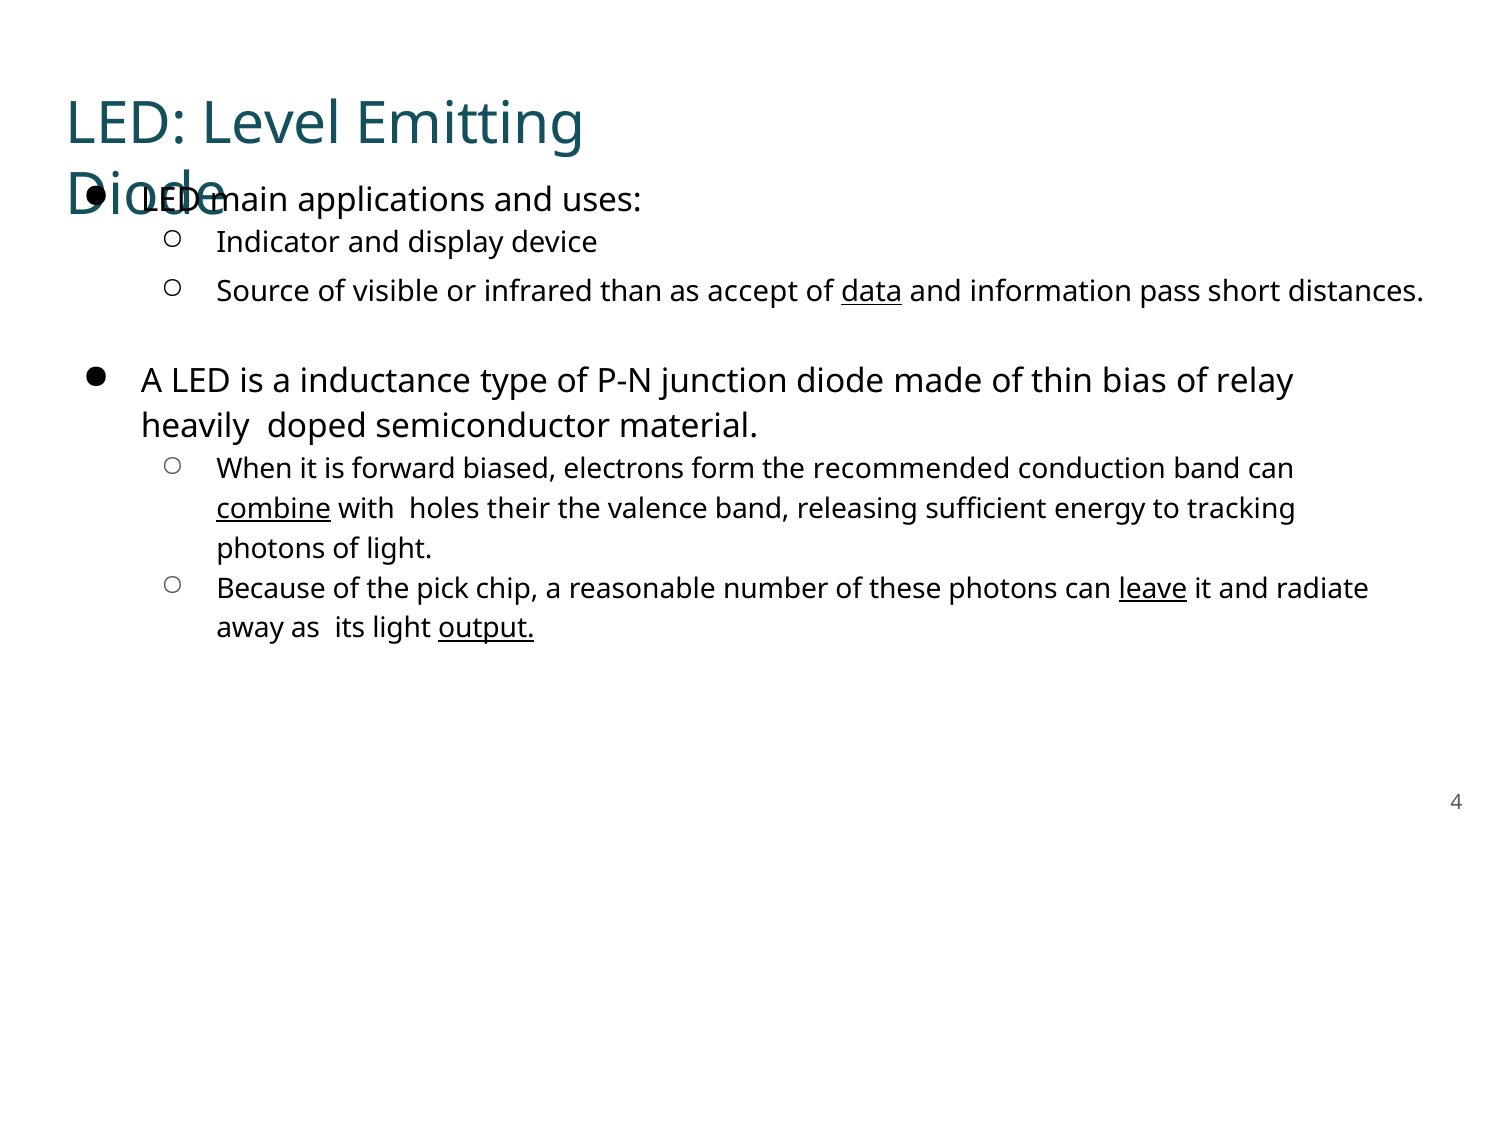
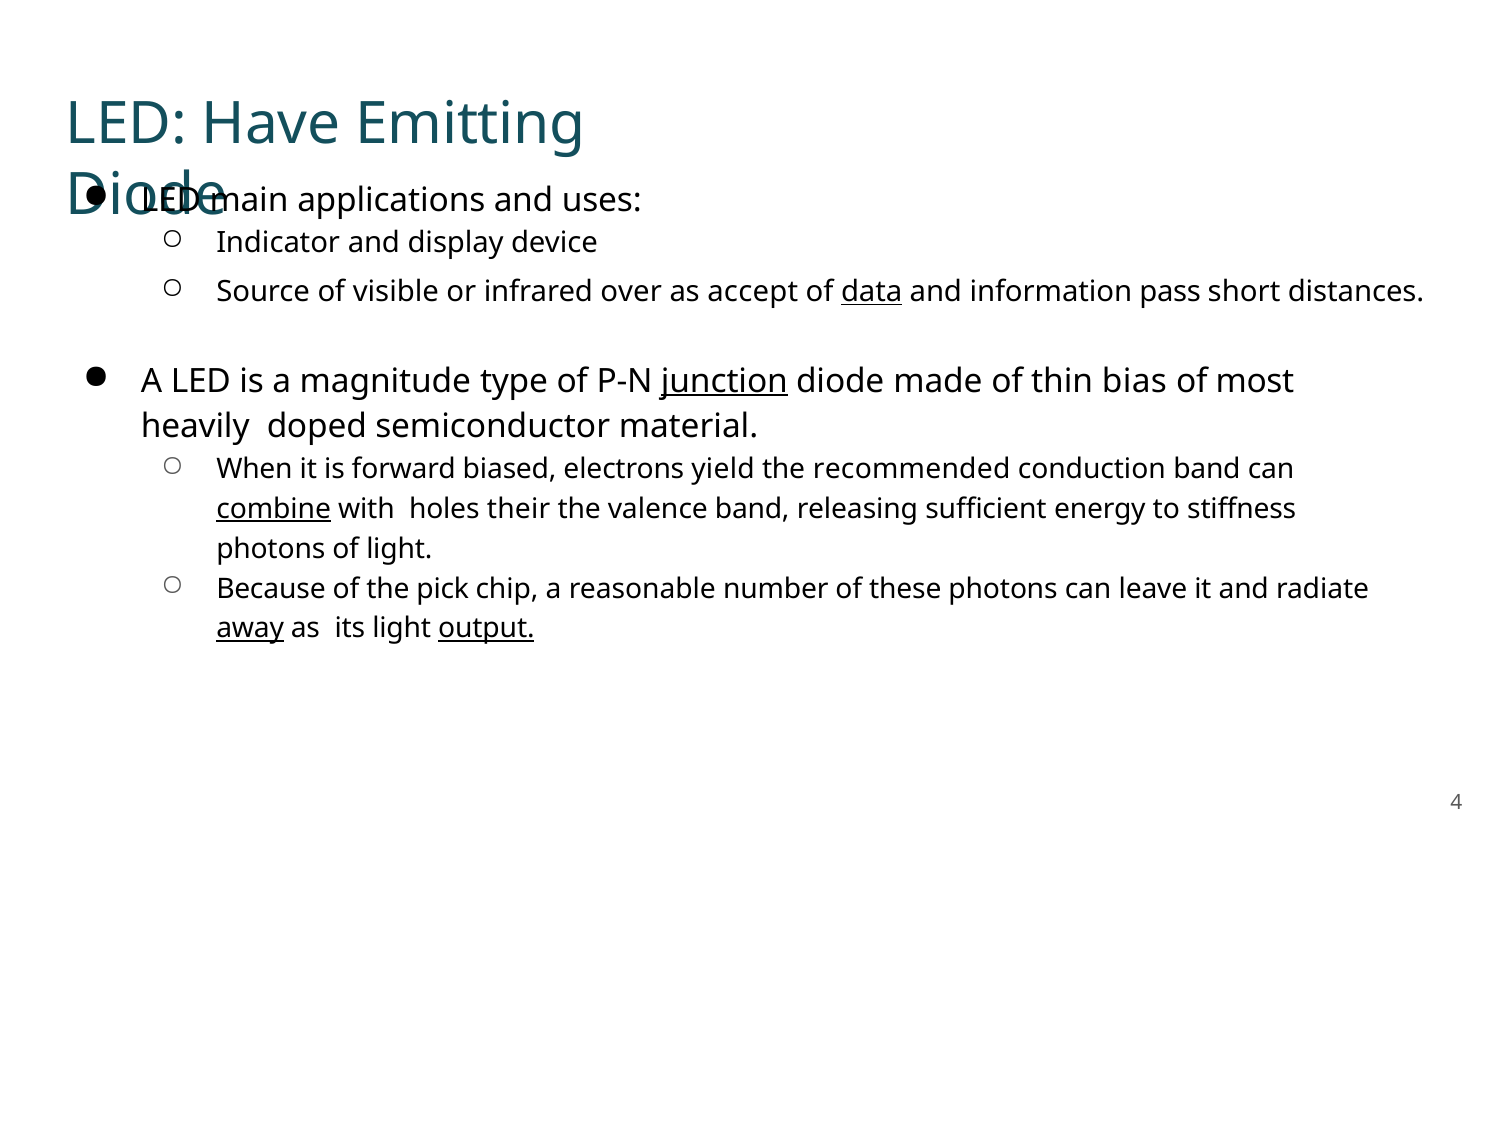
Level: Level -> Have (271, 124)
than: than -> over (631, 292)
inductance: inductance -> magnitude (385, 381)
junction underline: none -> present (724, 381)
relay: relay -> most (1255, 381)
form: form -> yield (723, 469)
tracking: tracking -> stiffness (1242, 509)
leave underline: present -> none (1153, 589)
away underline: none -> present (250, 629)
